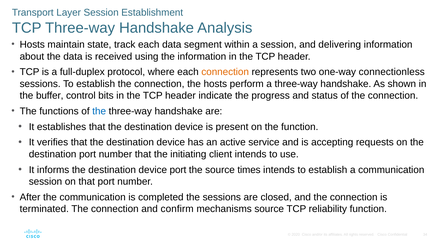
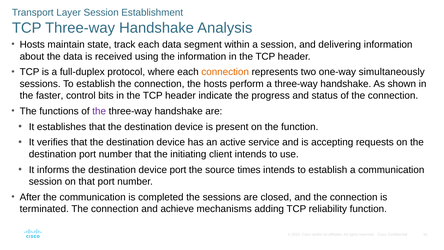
connectionless: connectionless -> simultaneously (392, 72)
buffer: buffer -> faster (50, 96)
the colour: blue -> purple (99, 111)
confirm: confirm -> achieve (177, 209)
mechanisms source: source -> adding (269, 209)
